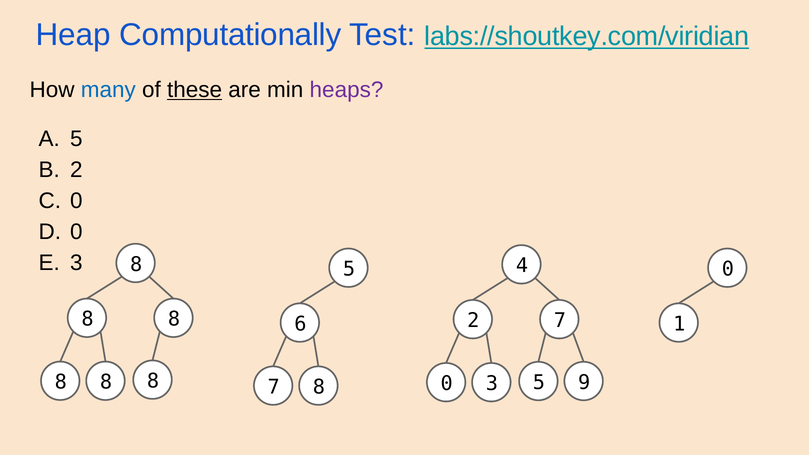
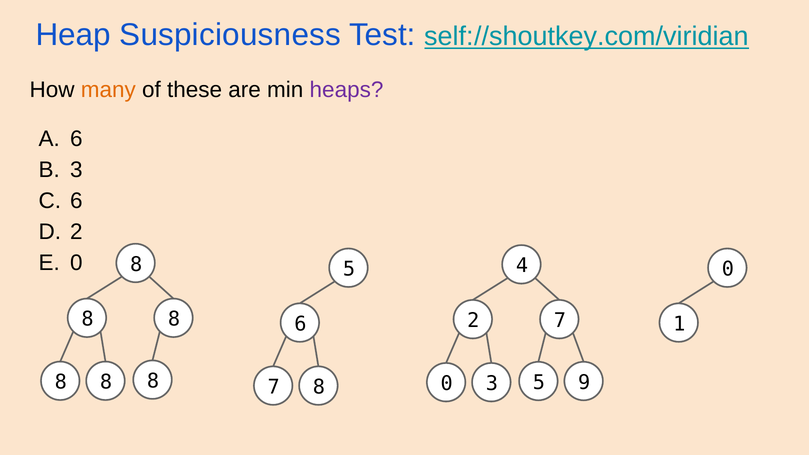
Computationally: Computationally -> Suspiciousness (230, 35)
labs://shoutkey.com/viridian: labs://shoutkey.com/viridian -> self://shoutkey.com/viridian (587, 36)
many colour: blue -> orange (108, 90)
these underline: present -> none (195, 90)
5: 5 -> 6 (76, 139)
2: 2 -> 3 (76, 170)
0: 0 -> 6 (76, 201)
0: 0 -> 2 (76, 232)
3: 3 -> 0 (76, 263)
